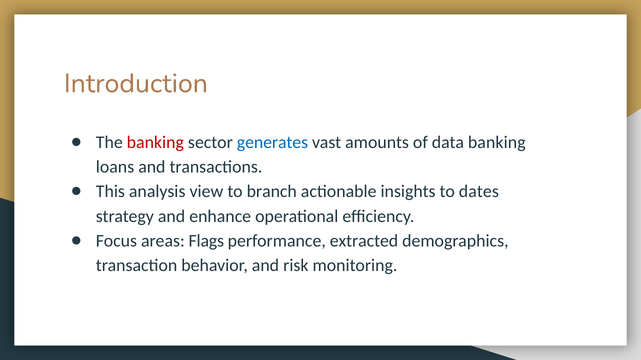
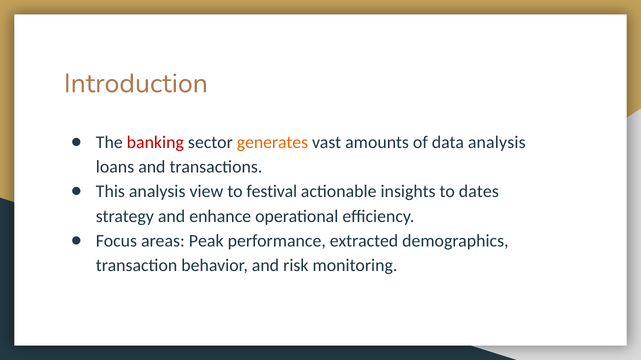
generates colour: blue -> orange (272, 143)
data banking: banking -> analysis (497, 143)
branch: branch -> festival (272, 192)
Flags: Flags -> Peak (206, 241)
